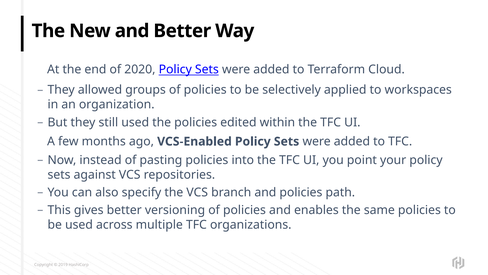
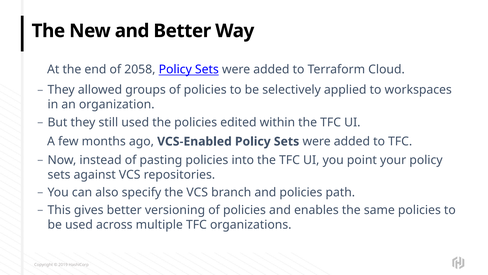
2020: 2020 -> 2058 (140, 69)
